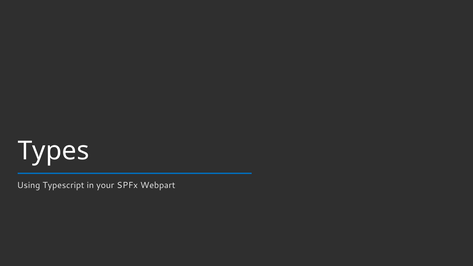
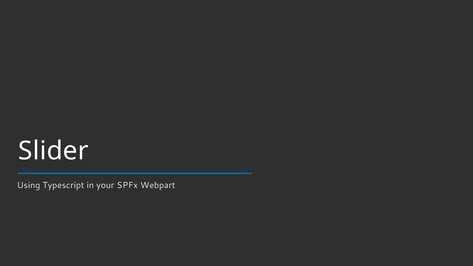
Types: Types -> Slider (53, 151)
